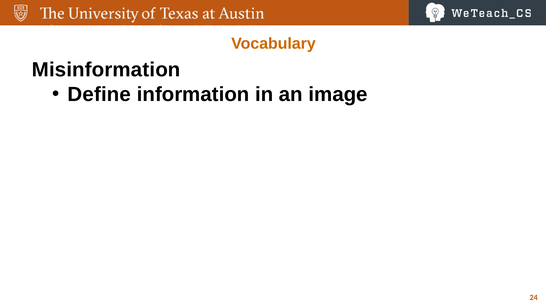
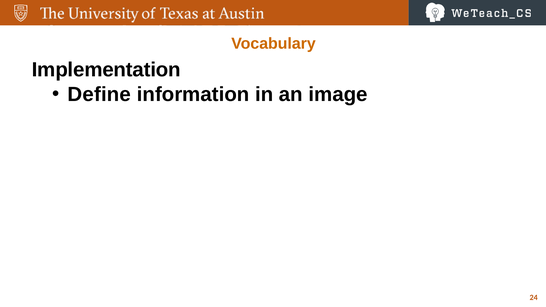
Misinformation: Misinformation -> Implementation (106, 70)
